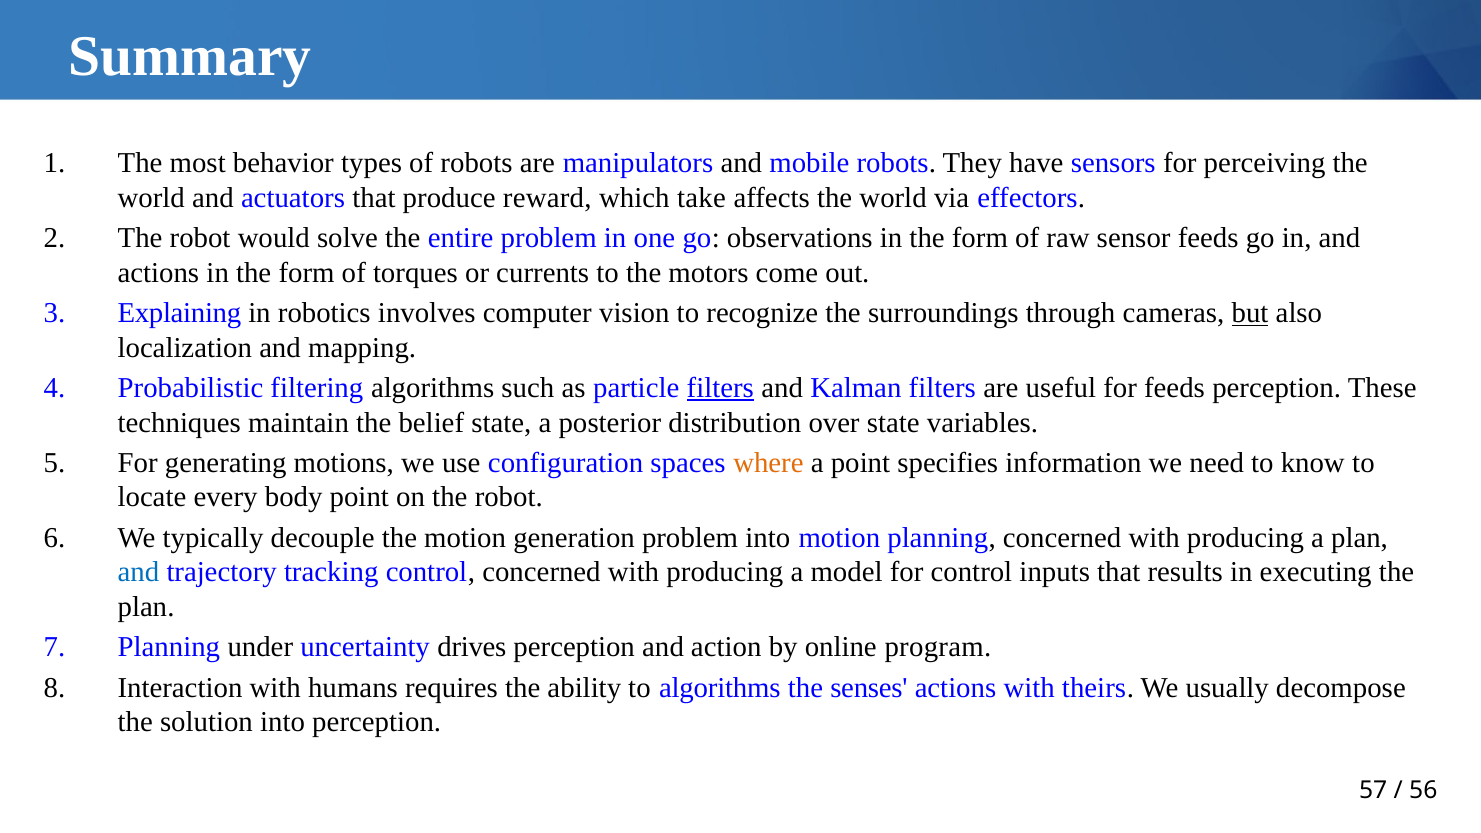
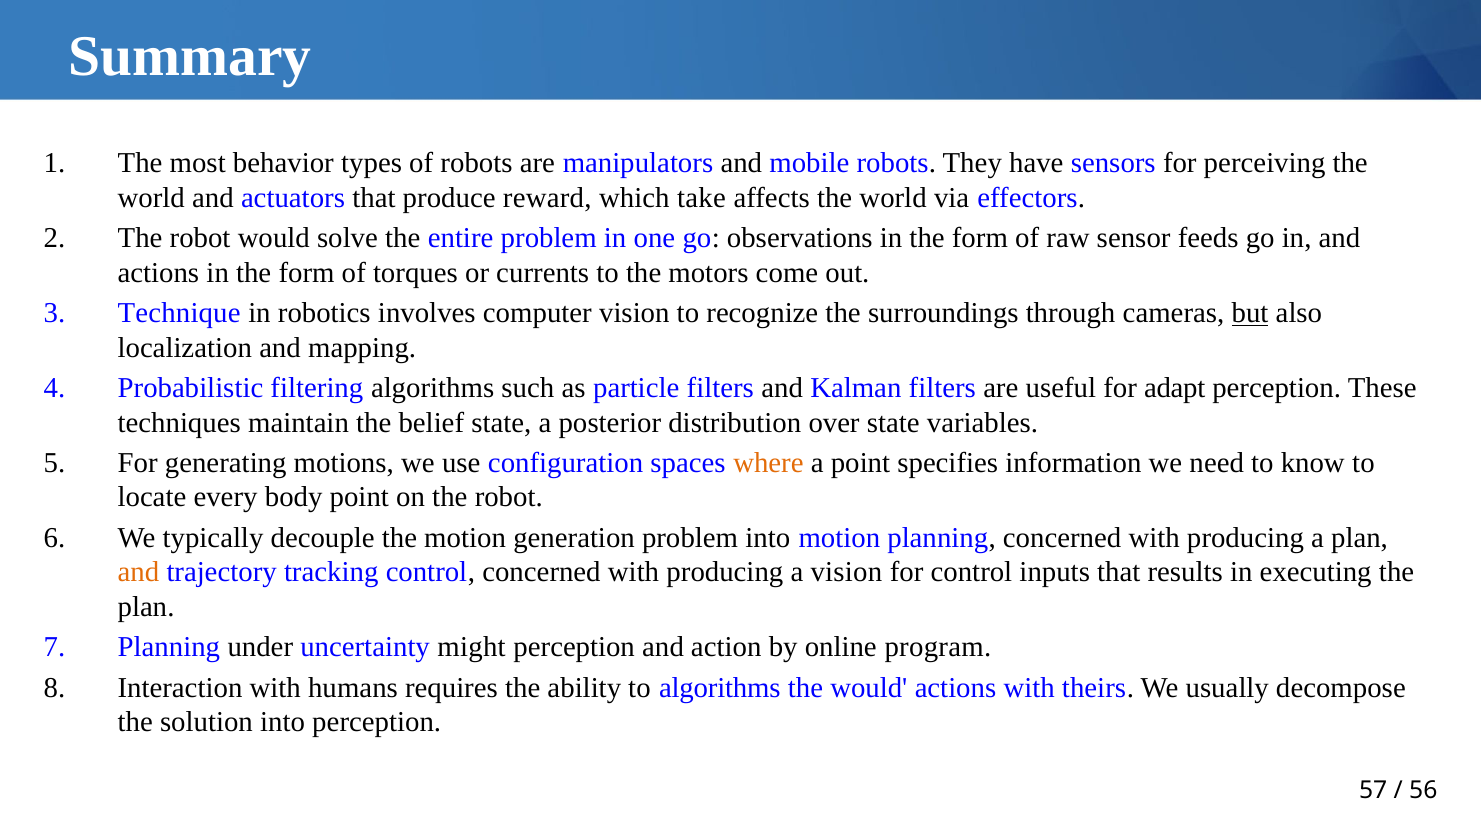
Explaining: Explaining -> Technique (179, 313)
filters underline: present -> none (720, 388)
for feeds: feeds -> adapt (1175, 388)
and colour: blue -> orange (138, 572)
a model: model -> vision (846, 572)
drives: drives -> might (472, 647)
the senses: senses -> would (869, 688)
